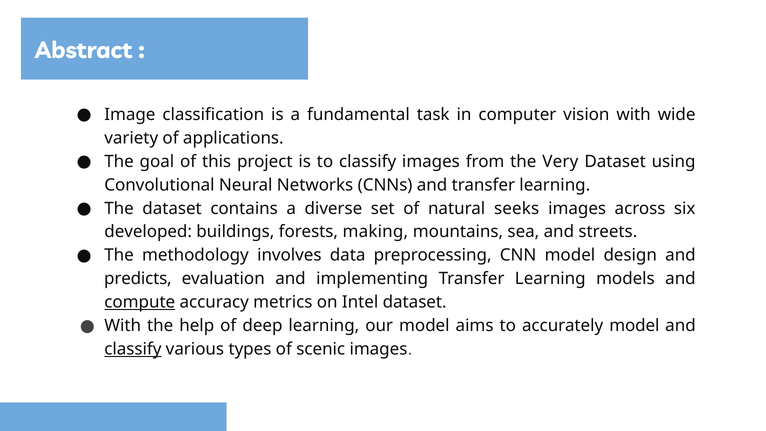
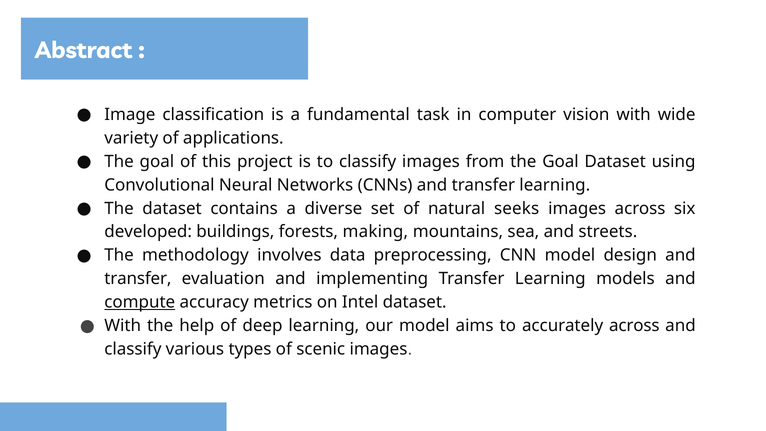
from the Very: Very -> Goal (560, 161)
predicts: predicts -> transfer (138, 279)
accurately model: model -> across (634, 326)
classify underline: present -> none (133, 349)
